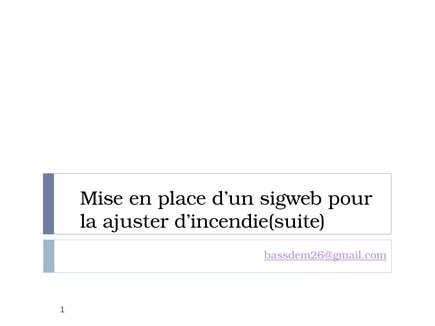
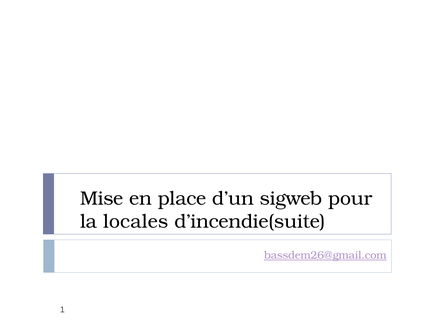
ajuster: ajuster -> locales (136, 222)
